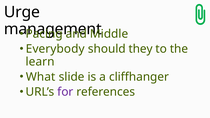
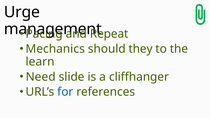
Middle: Middle -> Repeat (109, 34)
Everybody: Everybody -> Mechanics (55, 49)
What: What -> Need (41, 77)
for colour: purple -> blue (65, 92)
